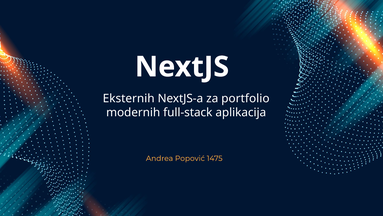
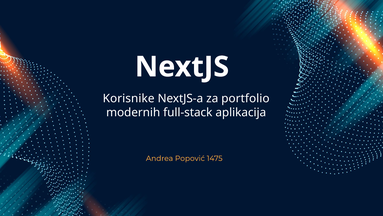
Eksternih: Eksternih -> Korisnike (129, 98)
